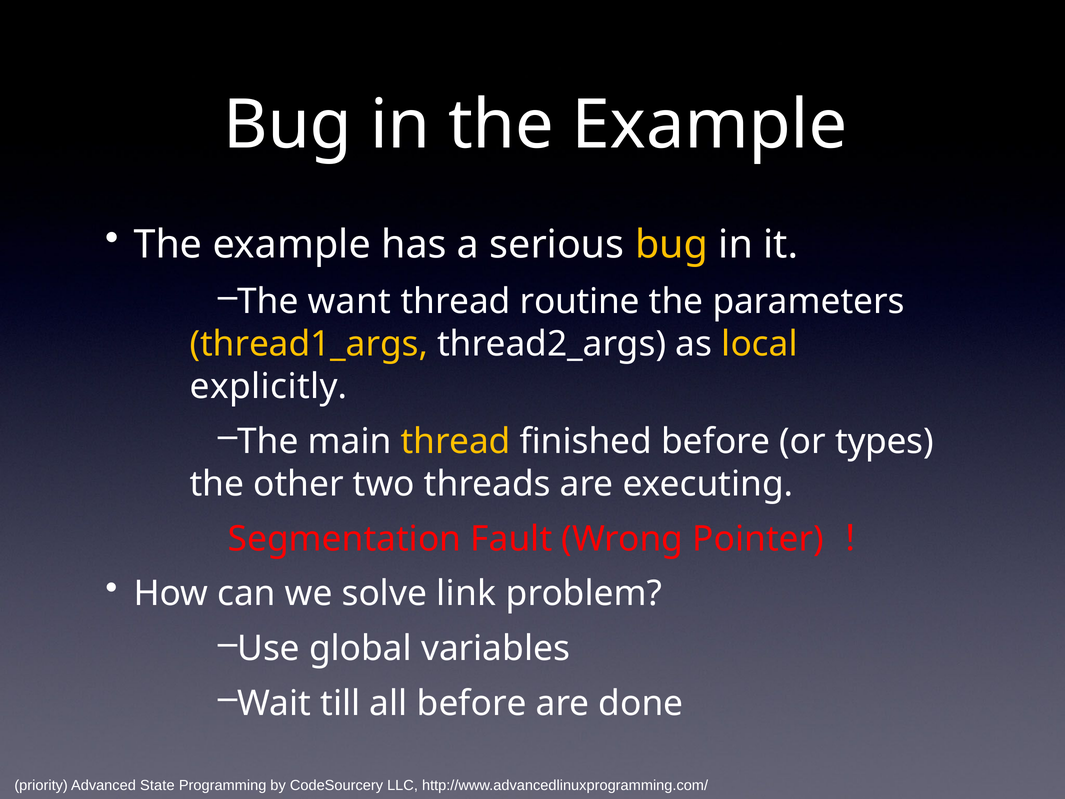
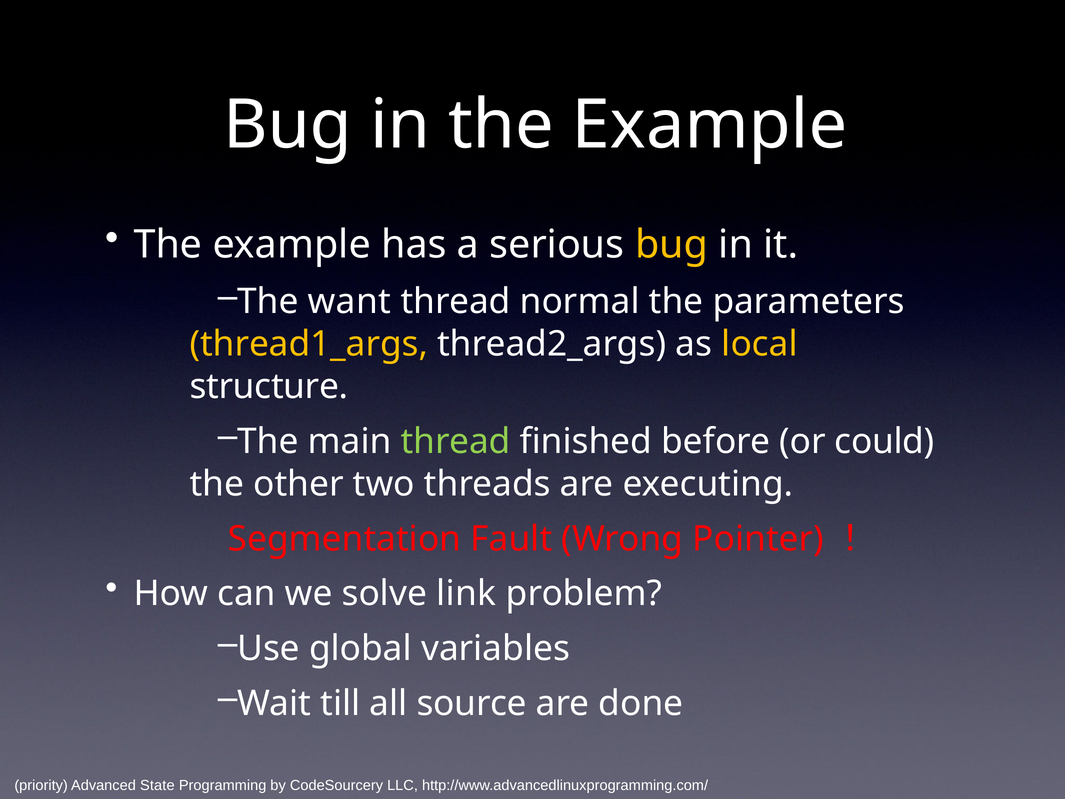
routine: routine -> normal (580, 302)
explicitly: explicitly -> structure (269, 386)
thread colour: yellow -> light green (456, 441)
types: types -> could (884, 441)
all before: before -> source (472, 703)
